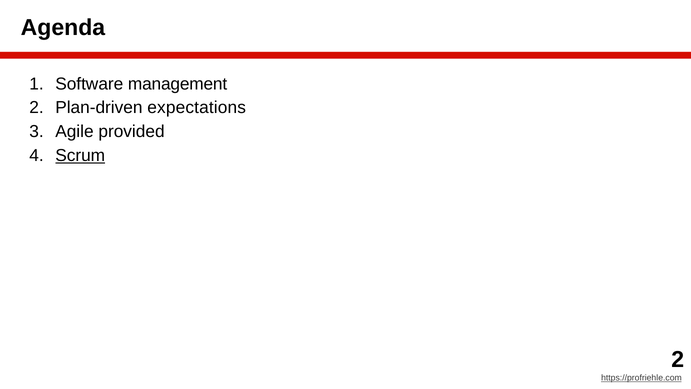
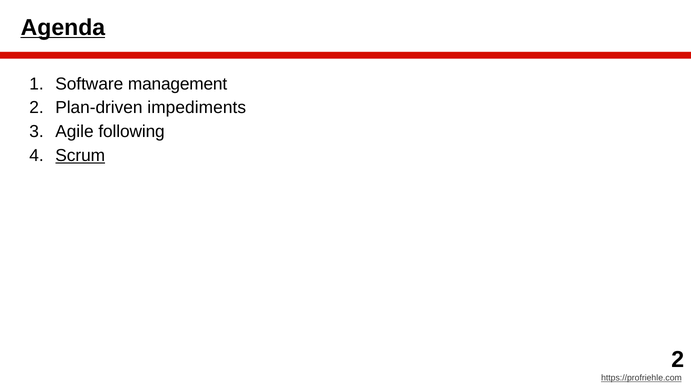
Agenda underline: none -> present (63, 28)
expectations: expectations -> impediments (197, 108)
provided: provided -> following (132, 131)
